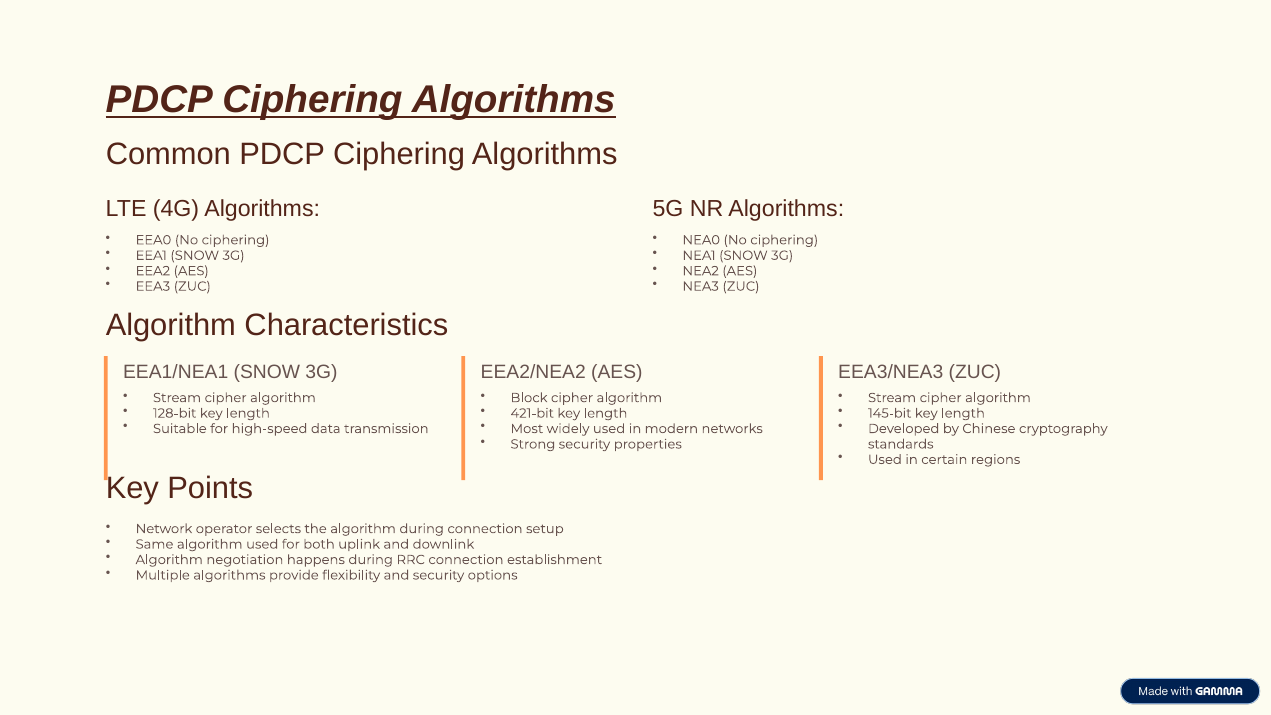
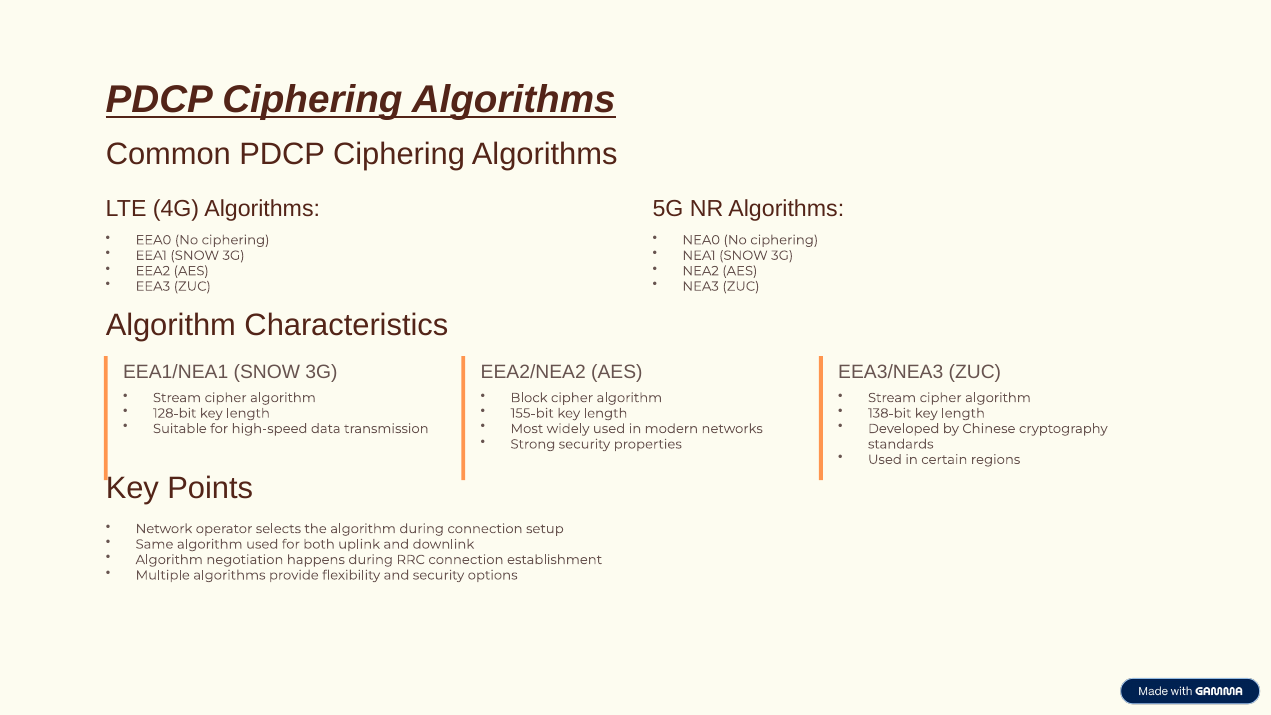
421-bit: 421-bit -> 155-bit (532, 413)
145-bit: 145-bit -> 138-bit (890, 413)
